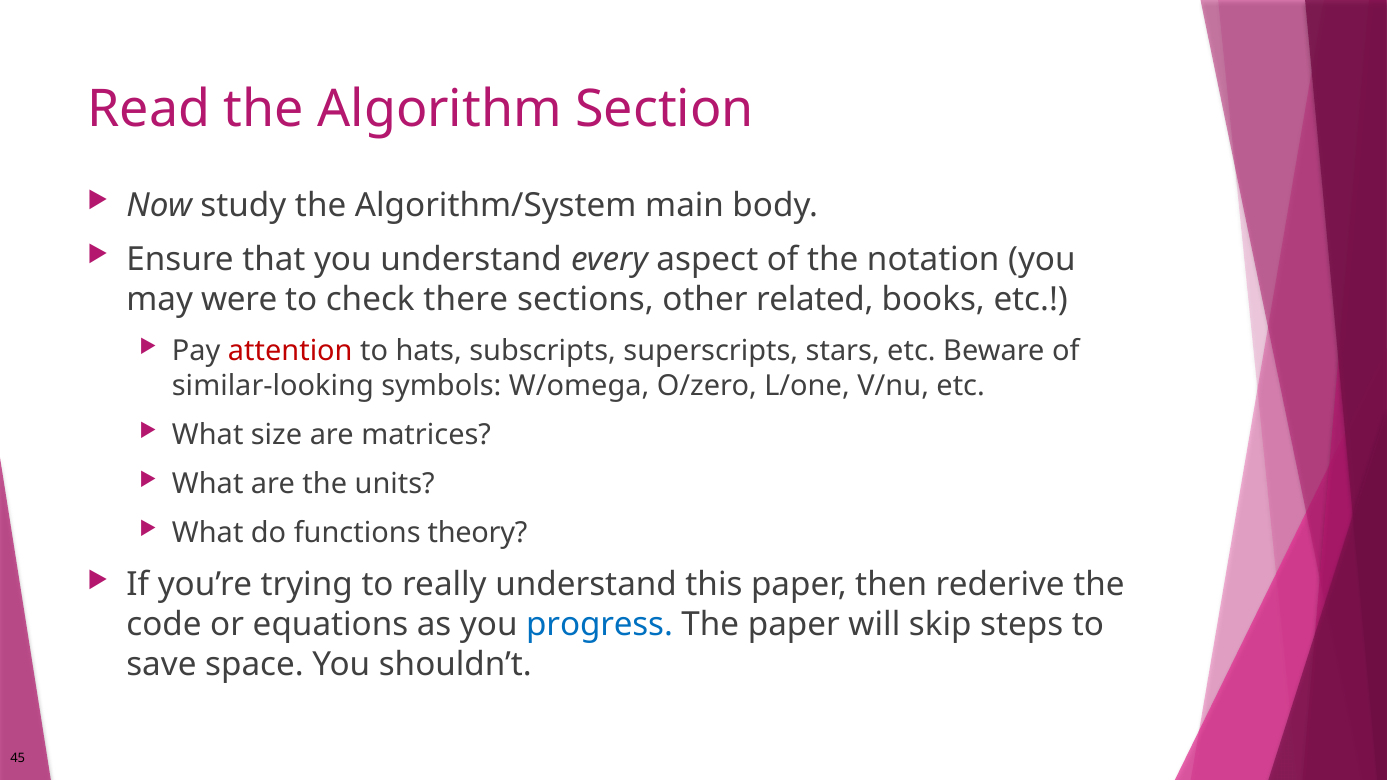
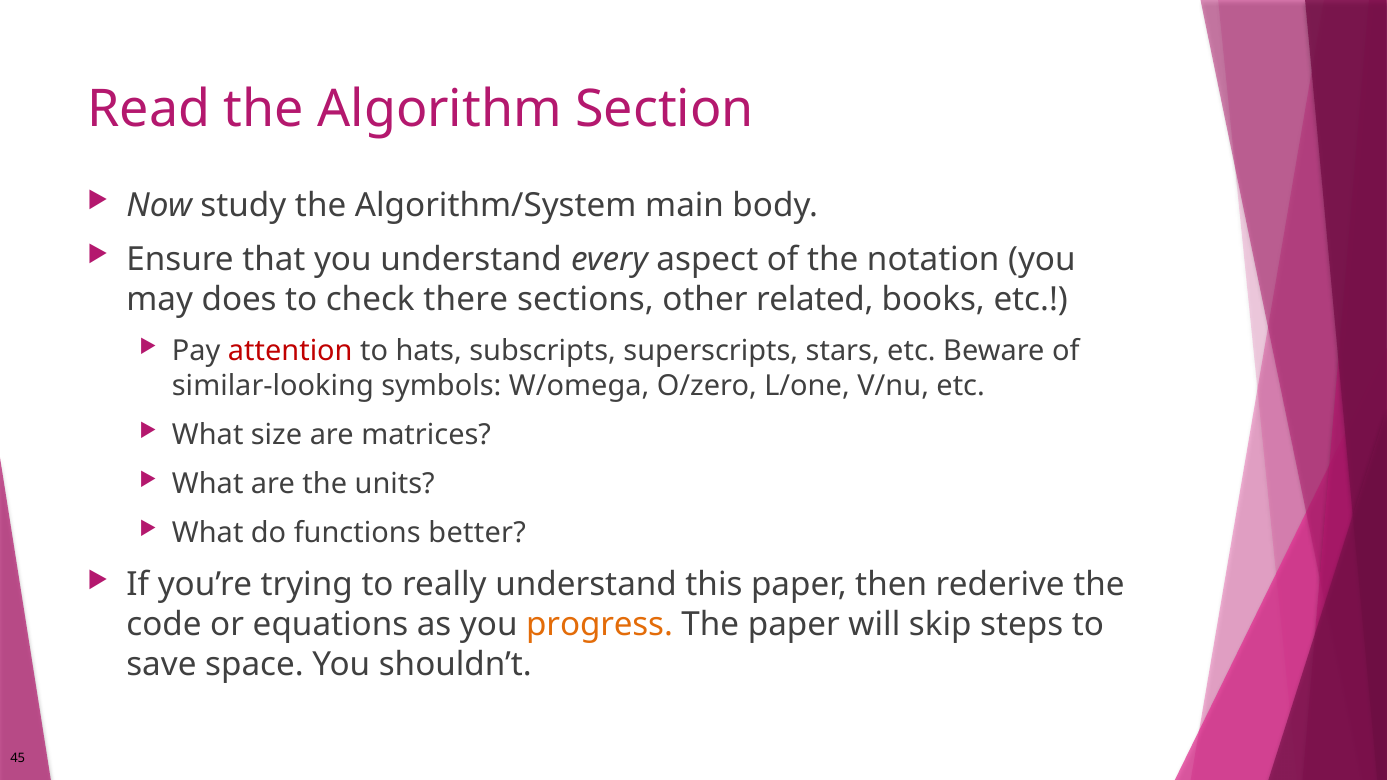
were: were -> does (239, 300)
theory: theory -> better (477, 533)
progress colour: blue -> orange (600, 625)
